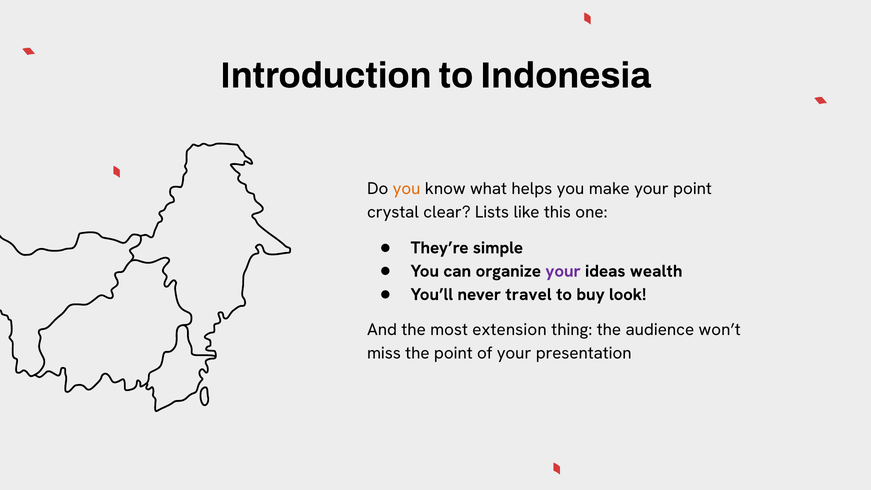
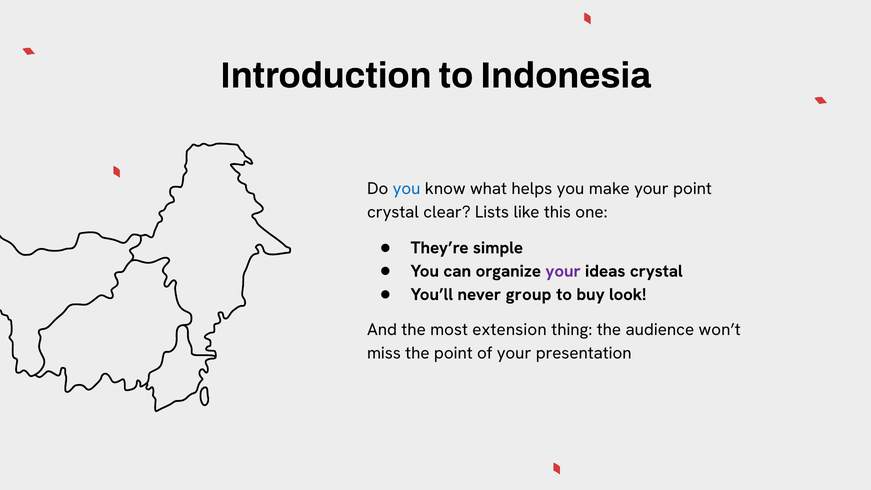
you colour: orange -> blue (407, 189)
ideas wealth: wealth -> crystal (656, 271)
travel: travel -> group (528, 294)
